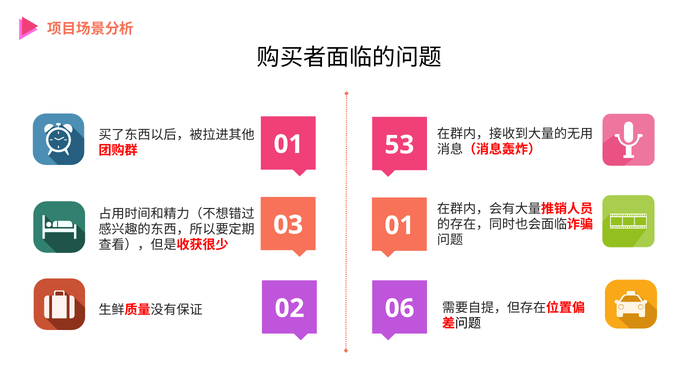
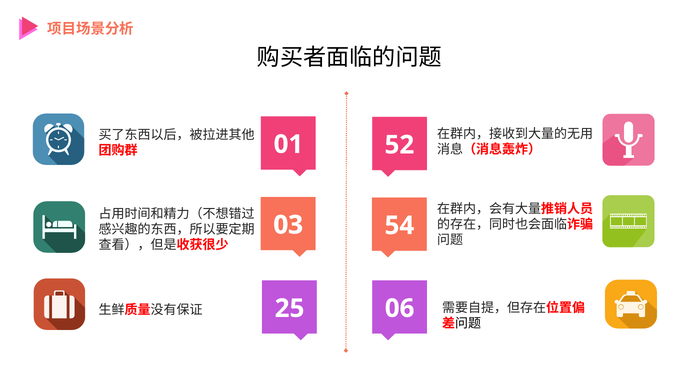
53: 53 -> 52 (399, 145)
01: 01 -> 54 (399, 225)
02: 02 -> 25 (290, 308)
